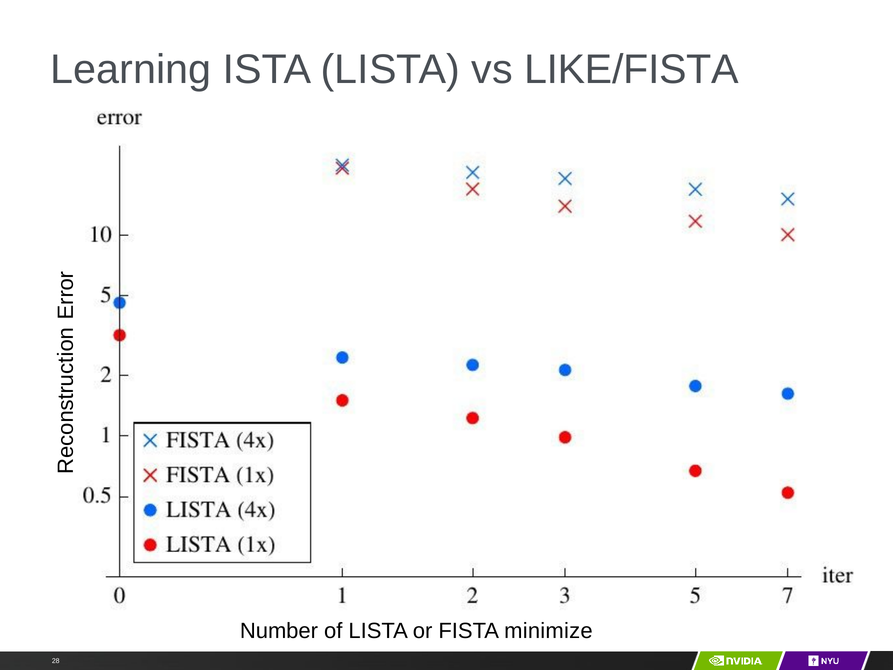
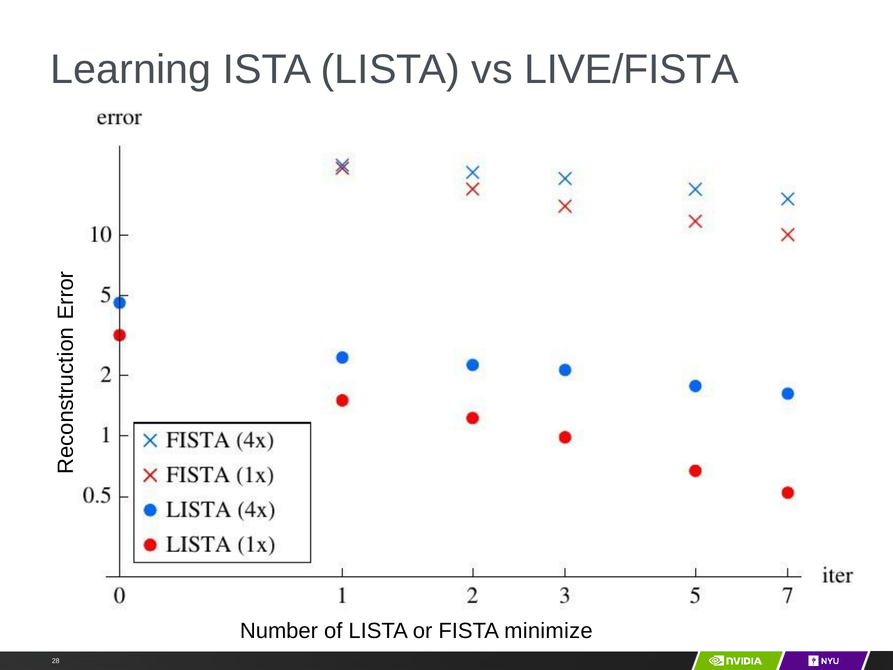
LIKE/FISTA: LIKE/FISTA -> LIVE/FISTA (631, 70)
